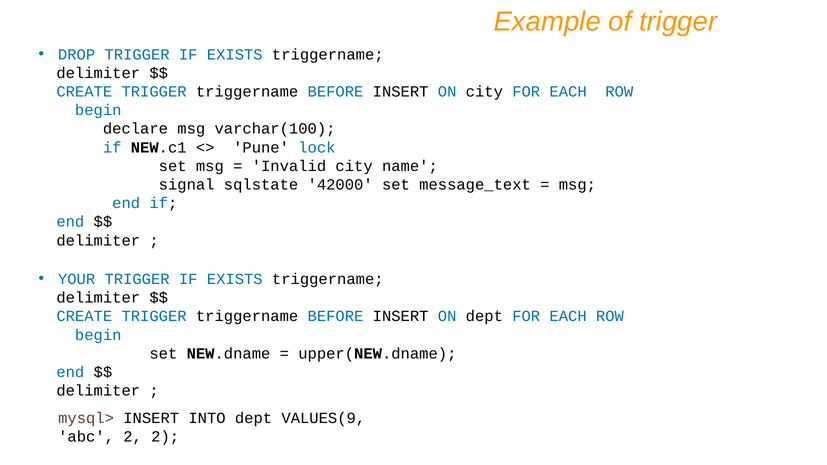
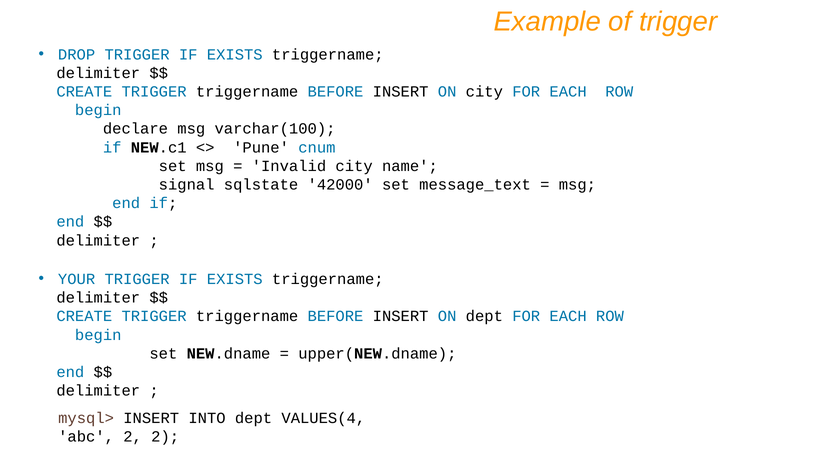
lock: lock -> cnum (317, 148)
VALUES(9: VALUES(9 -> VALUES(4 (323, 418)
